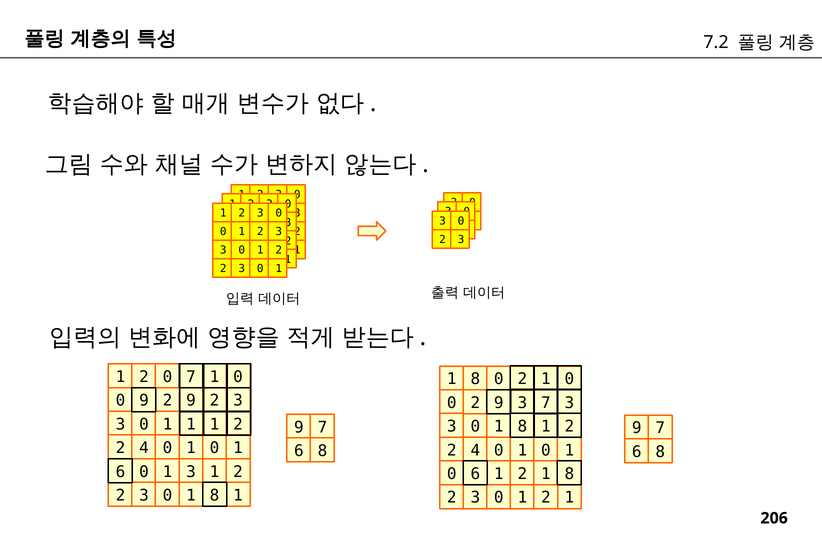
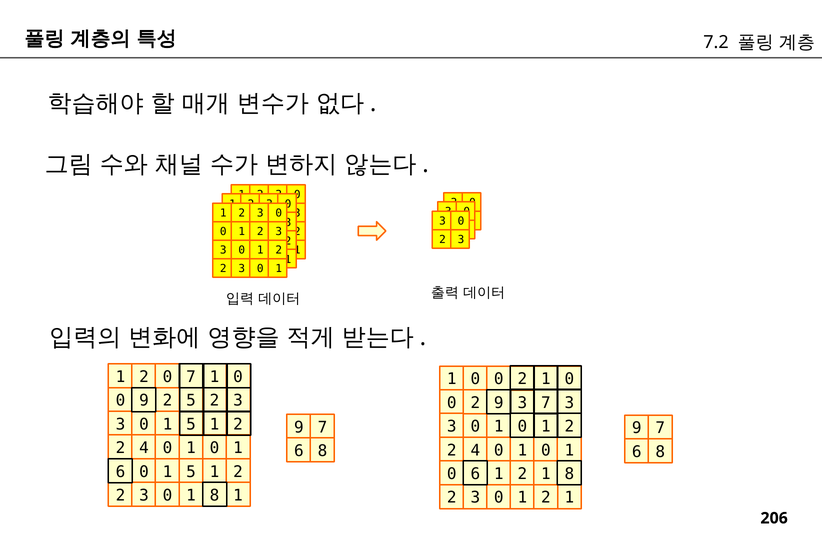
8: 8 -> 0 (475, 379)
9: 9 -> 5 (191, 401)
1: 1 -> 5 (191, 424)
3 0 1 8: 8 -> 0 (522, 427)
3: 3 -> 5 (191, 472)
